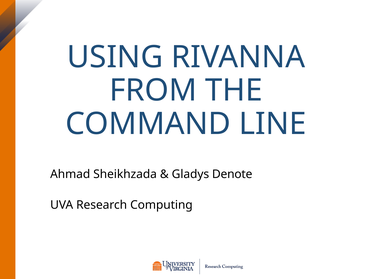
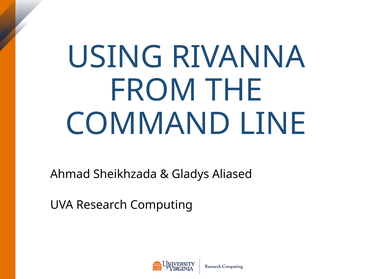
Denote: Denote -> Aliased (232, 174)
